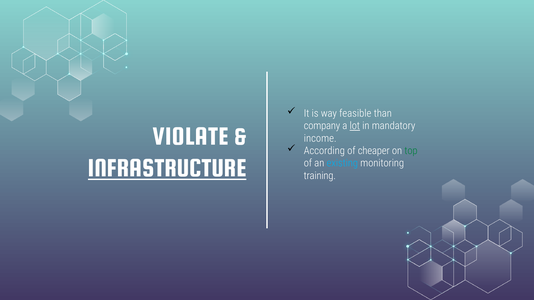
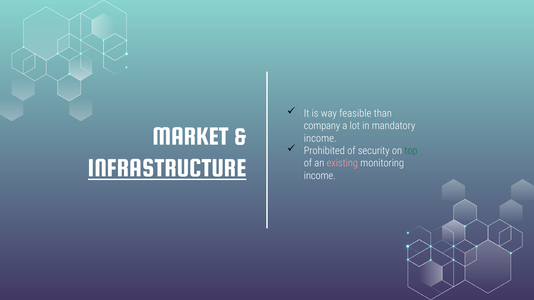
lot underline: present -> none (355, 126)
VIOLATE: VIOLATE -> MARKET (191, 136)
According: According -> Prohibited (324, 151)
cheaper: cheaper -> security (374, 151)
existing colour: light blue -> pink (342, 163)
training: training -> income (320, 176)
